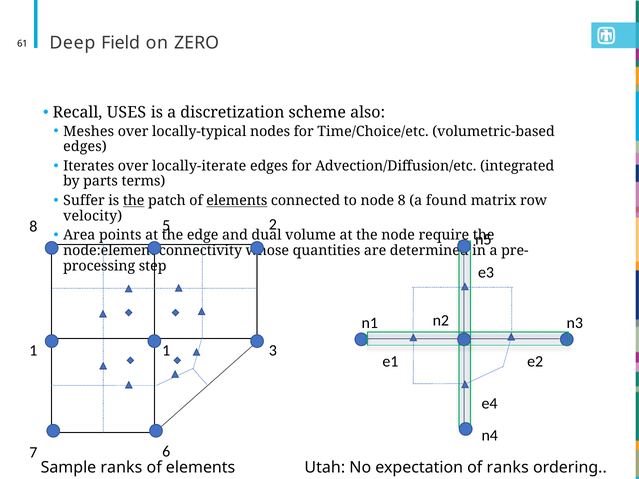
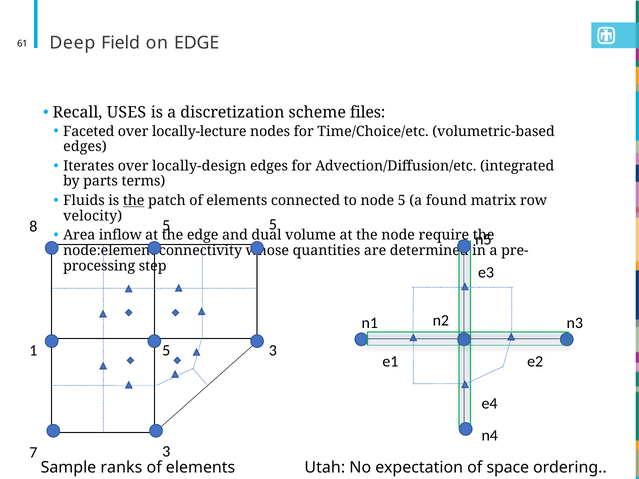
on ZERO: ZERO -> EDGE (197, 43)
also: also -> files (368, 112)
Meshes: Meshes -> Faceted (89, 131)
locally-typical: locally-typical -> locally-lecture (199, 131)
locally-iterate: locally-iterate -> locally-design (199, 166)
Suffer: Suffer -> Fluids (84, 201)
elements underline: present -> none (237, 201)
node 8: 8 -> 5 (402, 201)
5 2: 2 -> 5 (273, 225)
points: points -> inflow (120, 235)
1 1: 1 -> 5 (166, 351)
7 6: 6 -> 3 (166, 452)
of ranks: ranks -> space (508, 468)
